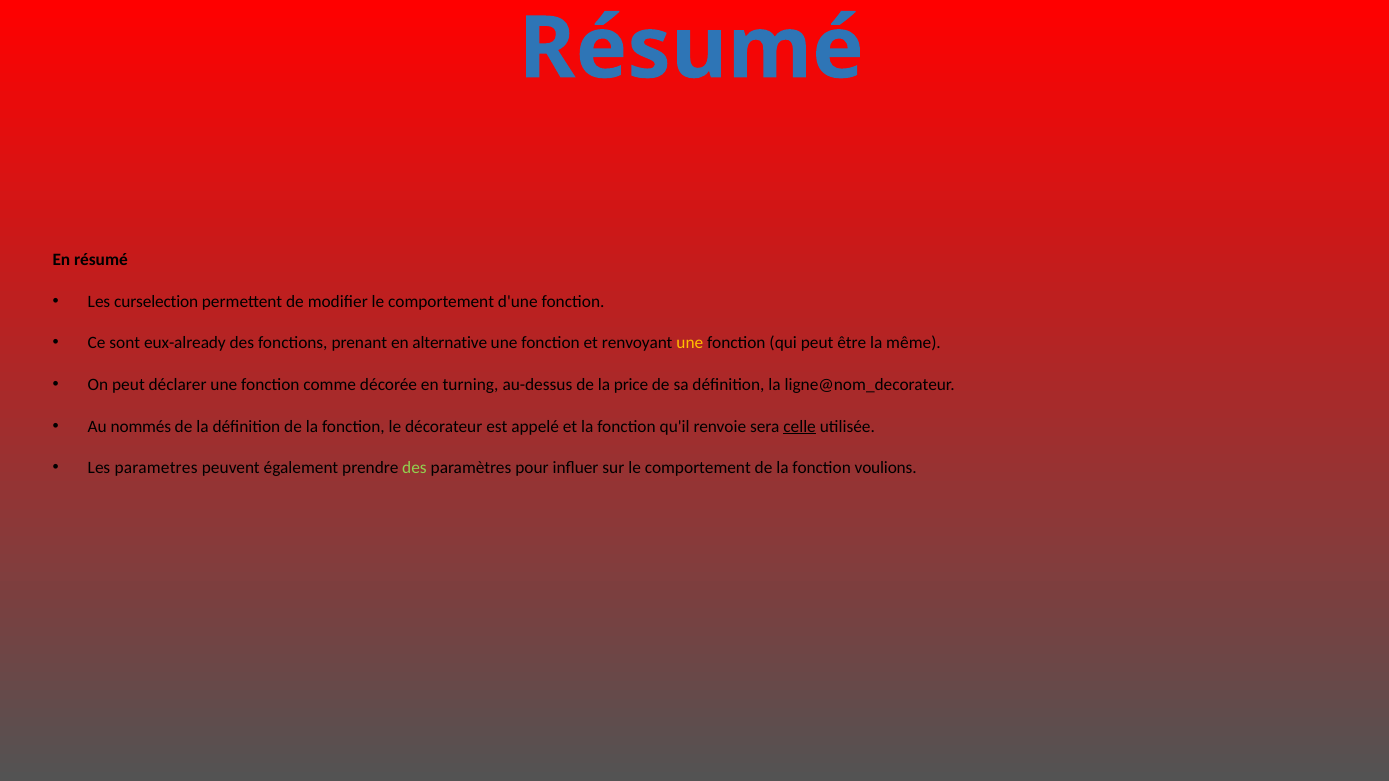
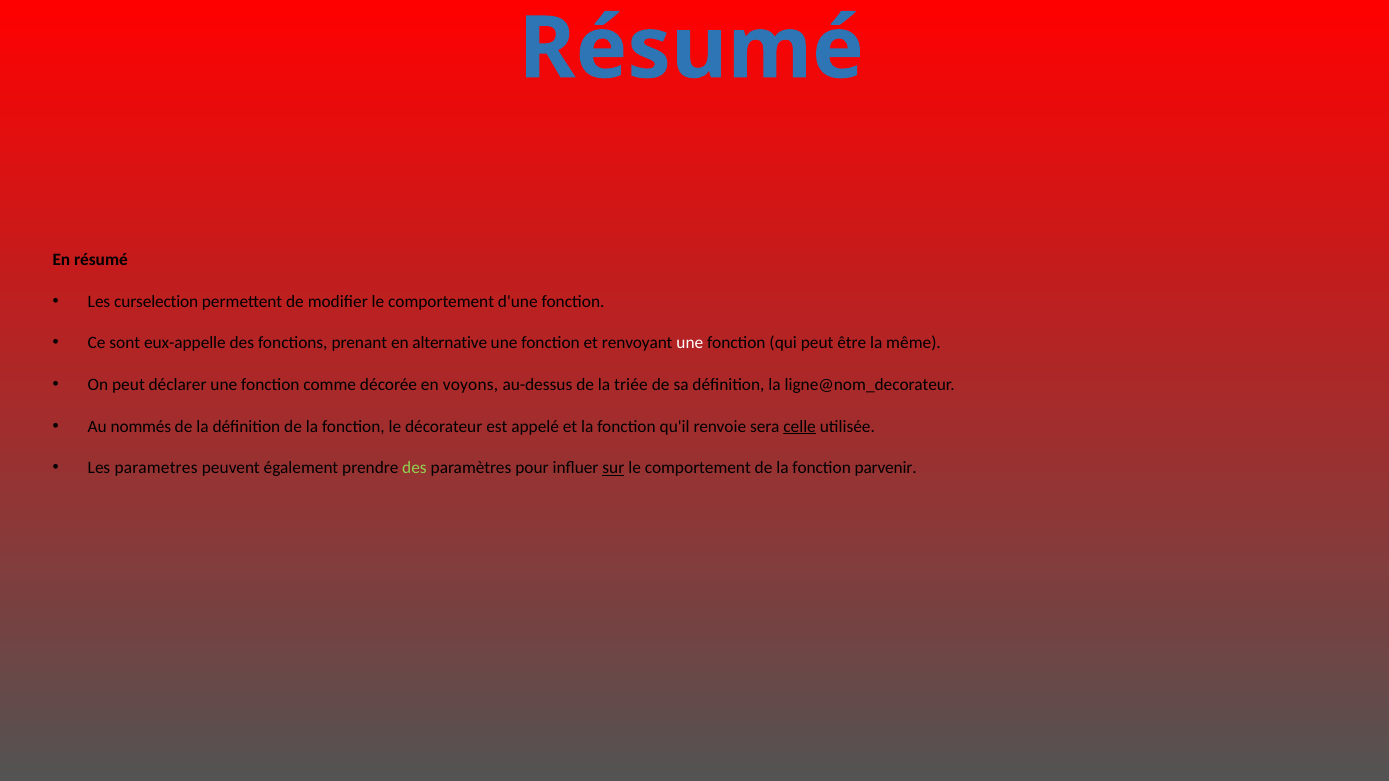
eux-already: eux-already -> eux-appelle (185, 343)
une colour: yellow -> white (690, 343)
turning: turning -> voyons (470, 385)
price: price -> triée (631, 385)
sur underline: none -> present (613, 468)
voulions: voulions -> parvenir (886, 468)
